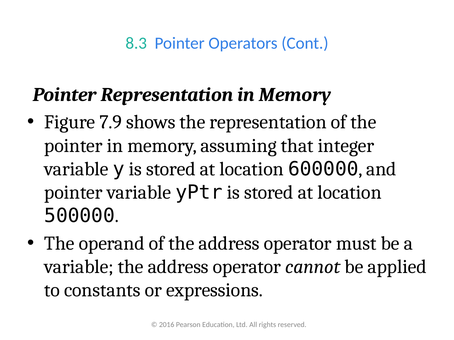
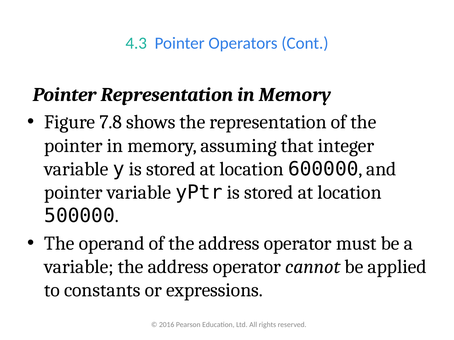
8.3: 8.3 -> 4.3 (136, 43)
7.9: 7.9 -> 7.8 (111, 122)
